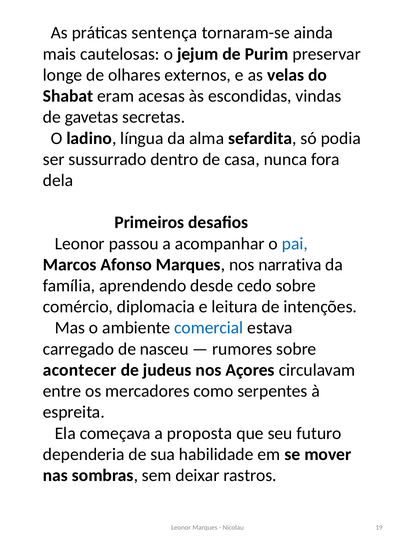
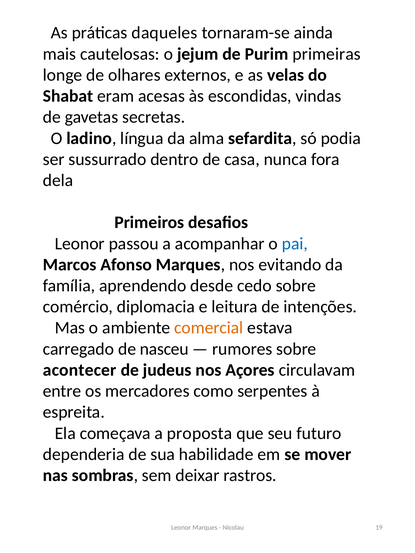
sentença: sentença -> daqueles (164, 33)
preservar: preservar -> primeiras (327, 54)
narrativa: narrativa -> evitando (290, 265)
comercial colour: blue -> orange (209, 328)
